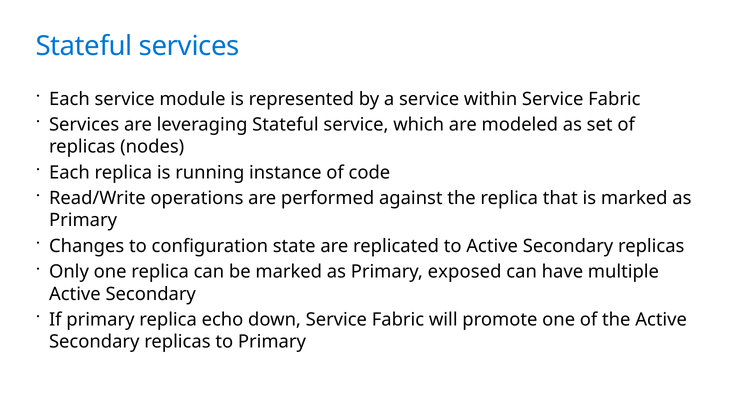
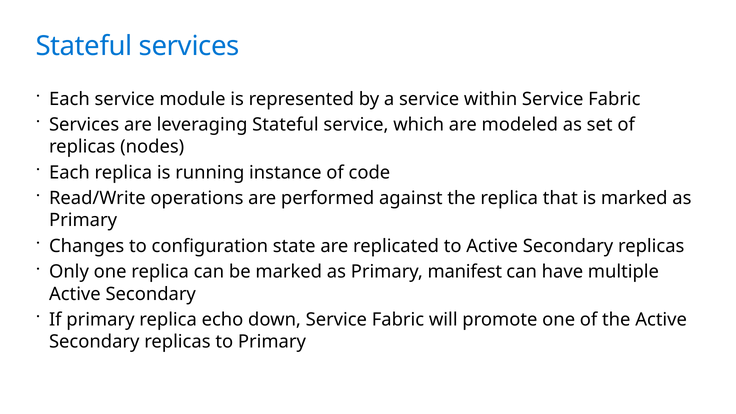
exposed: exposed -> manifest (465, 272)
